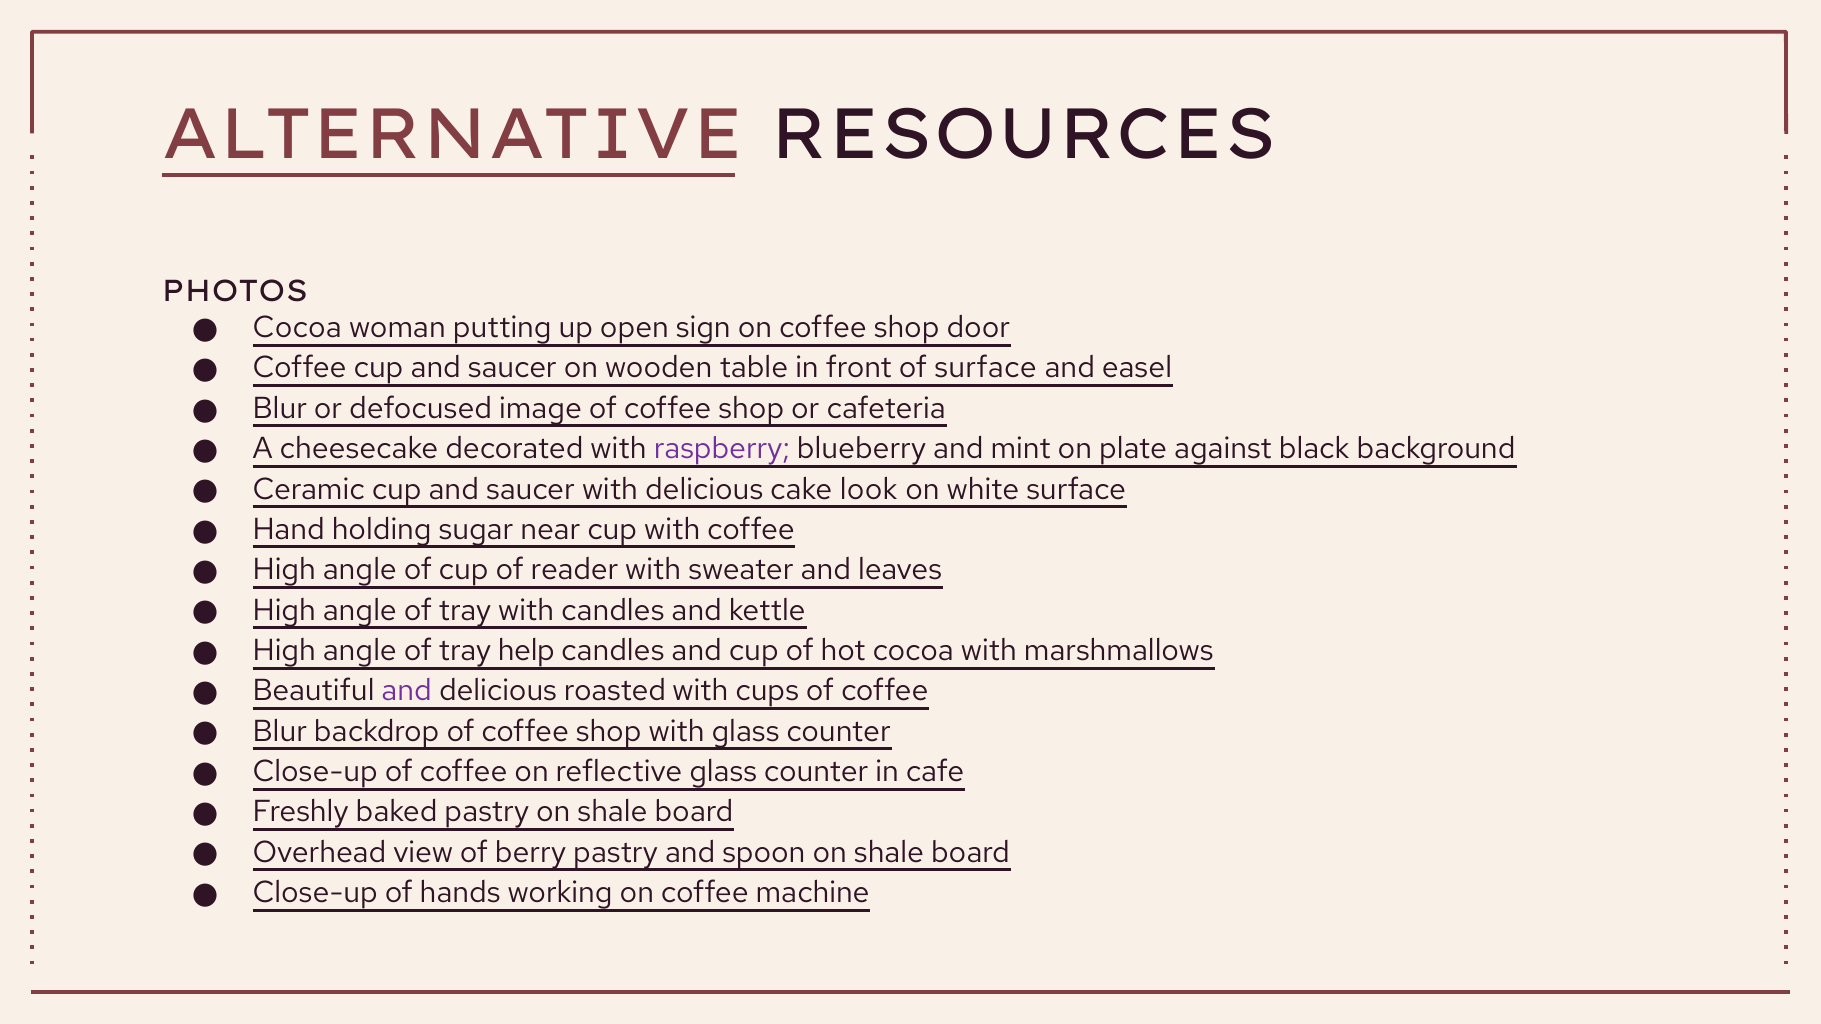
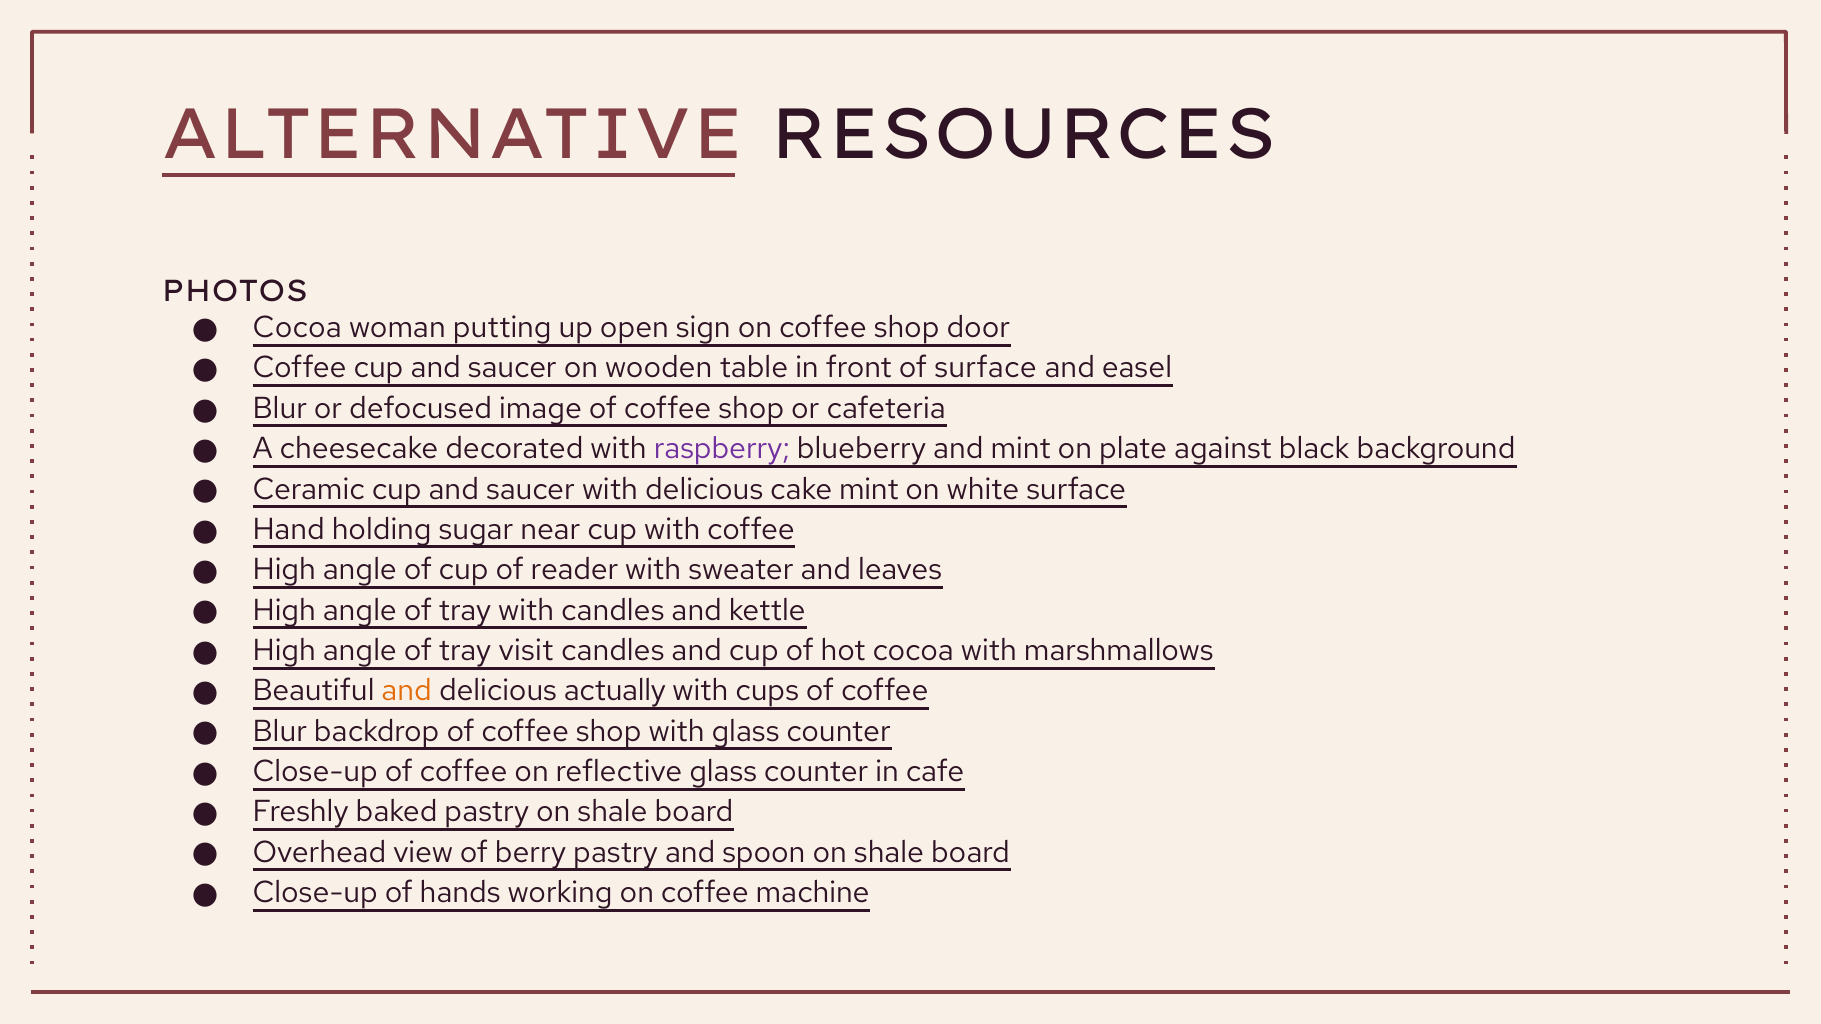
cake look: look -> mint (869, 489)
help: help -> visit (526, 651)
and colour: purple -> orange (407, 691)
roasted: roasted -> actually (615, 691)
